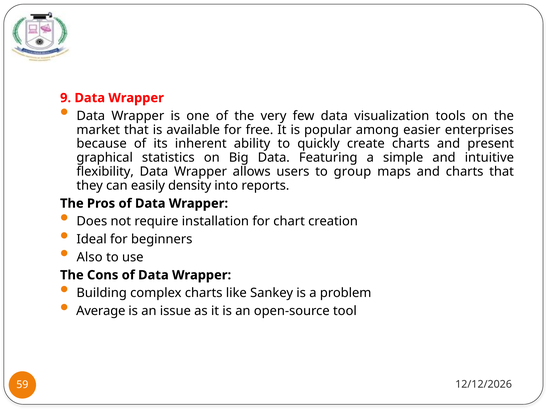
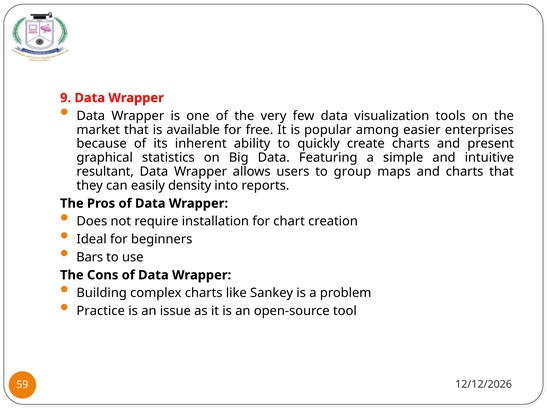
flexibility: flexibility -> resultant (105, 172)
Also: Also -> Bars (90, 257)
Average: Average -> Practice (101, 311)
